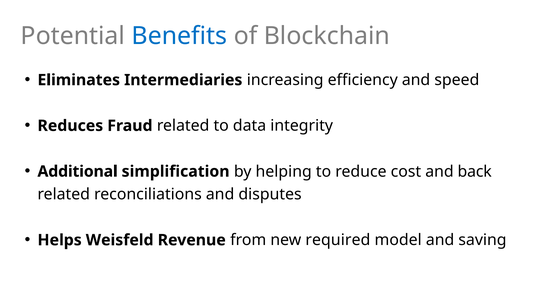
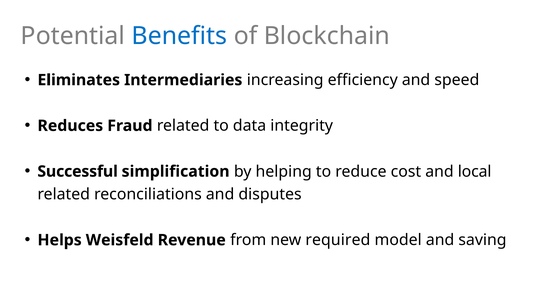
Additional: Additional -> Successful (78, 171)
back: back -> local (475, 171)
